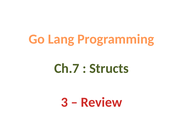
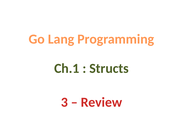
Ch.7: Ch.7 -> Ch.1 (67, 69)
